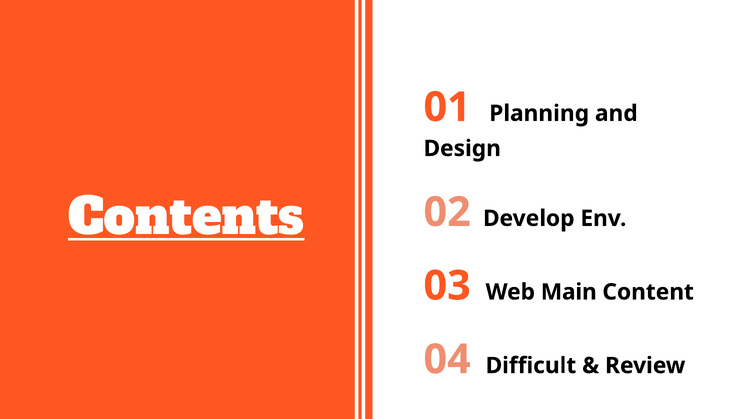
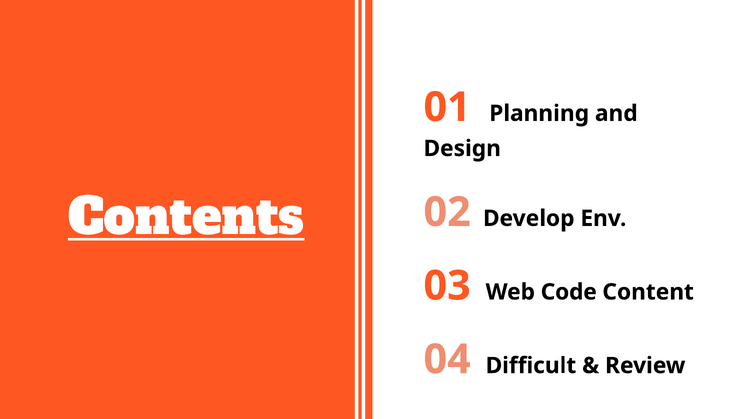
Main: Main -> Code (569, 292)
